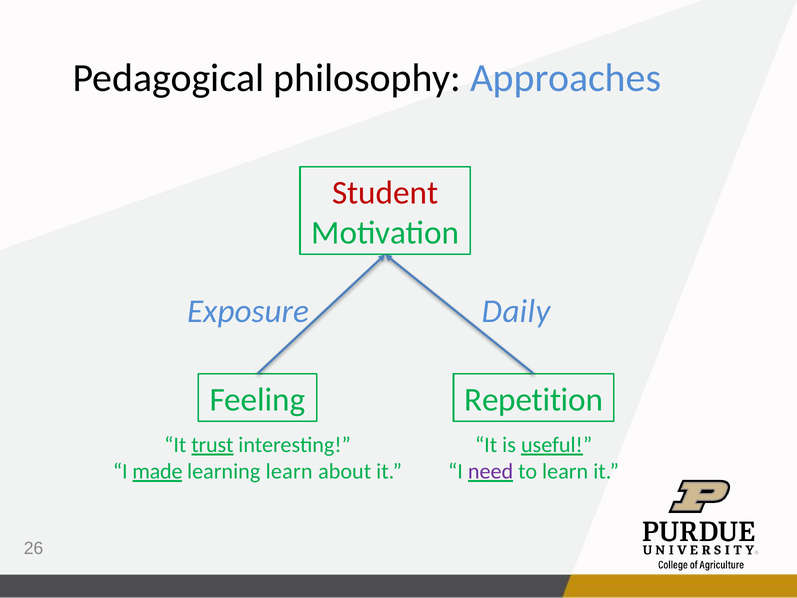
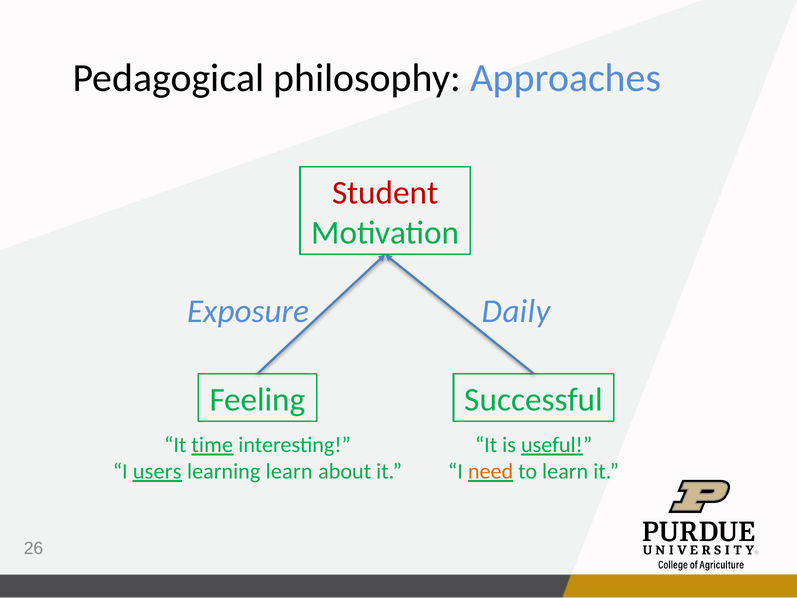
Repetition: Repetition -> Successful (534, 400)
trust: trust -> time (212, 445)
made: made -> users (157, 471)
need colour: purple -> orange (491, 471)
